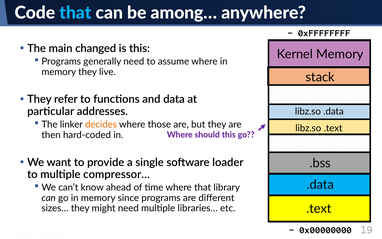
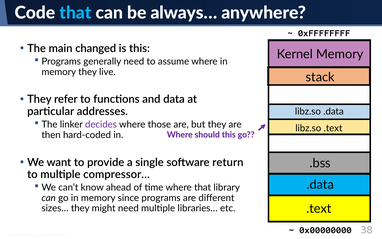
among…: among… -> always… (184, 13)
decides colour: orange -> purple (101, 124)
loader: loader -> return (228, 162)
19: 19 -> 38 (367, 230)
